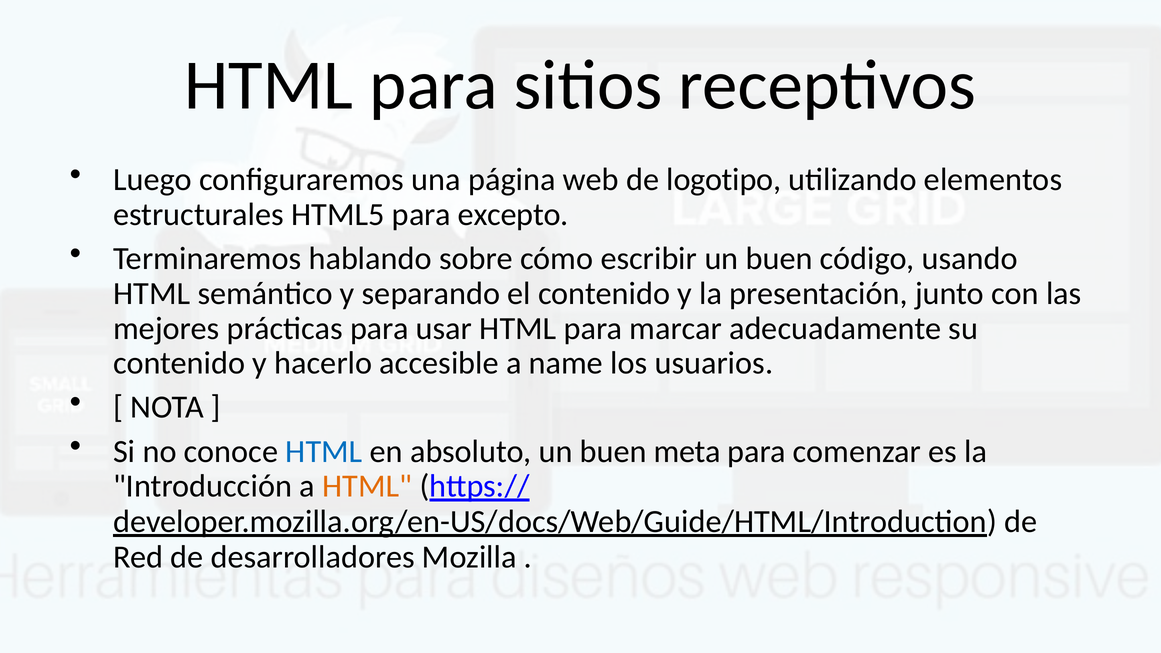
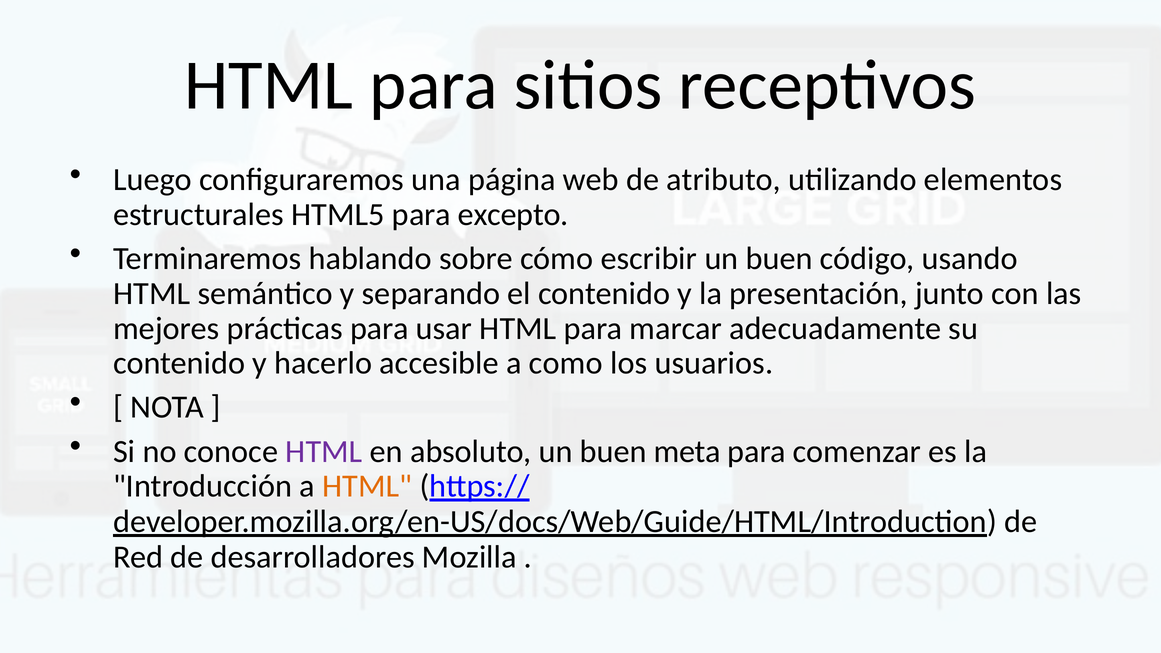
logotipo: logotipo -> atributo (724, 180)
name: name -> como (566, 363)
HTML colour: blue -> purple (324, 451)
